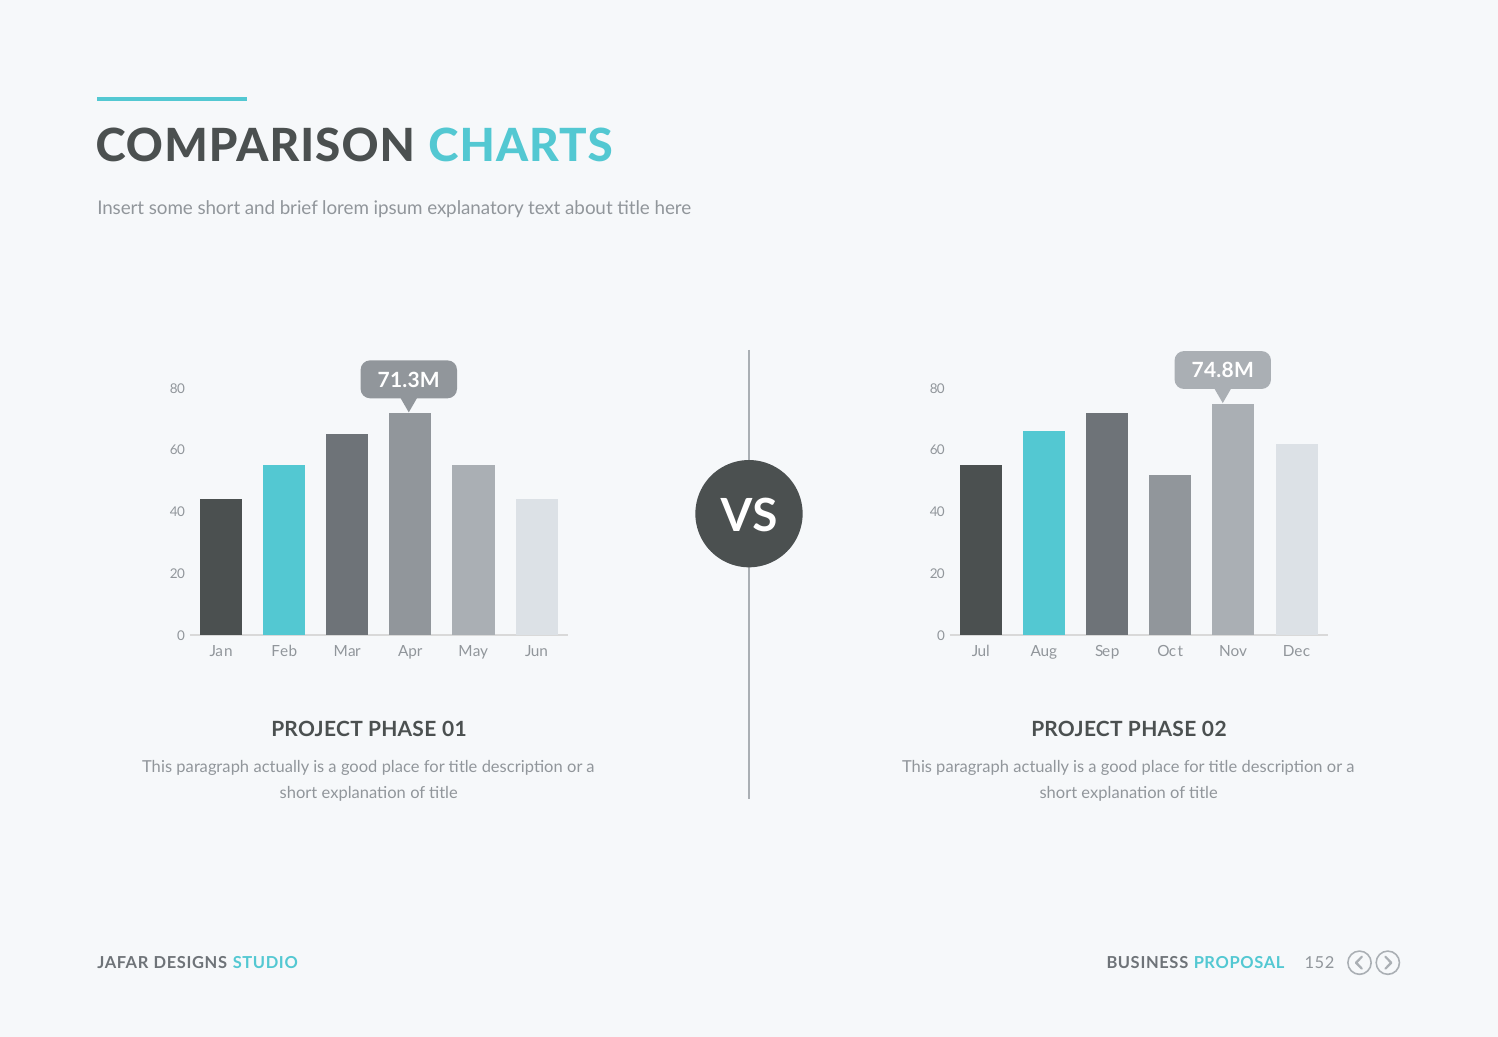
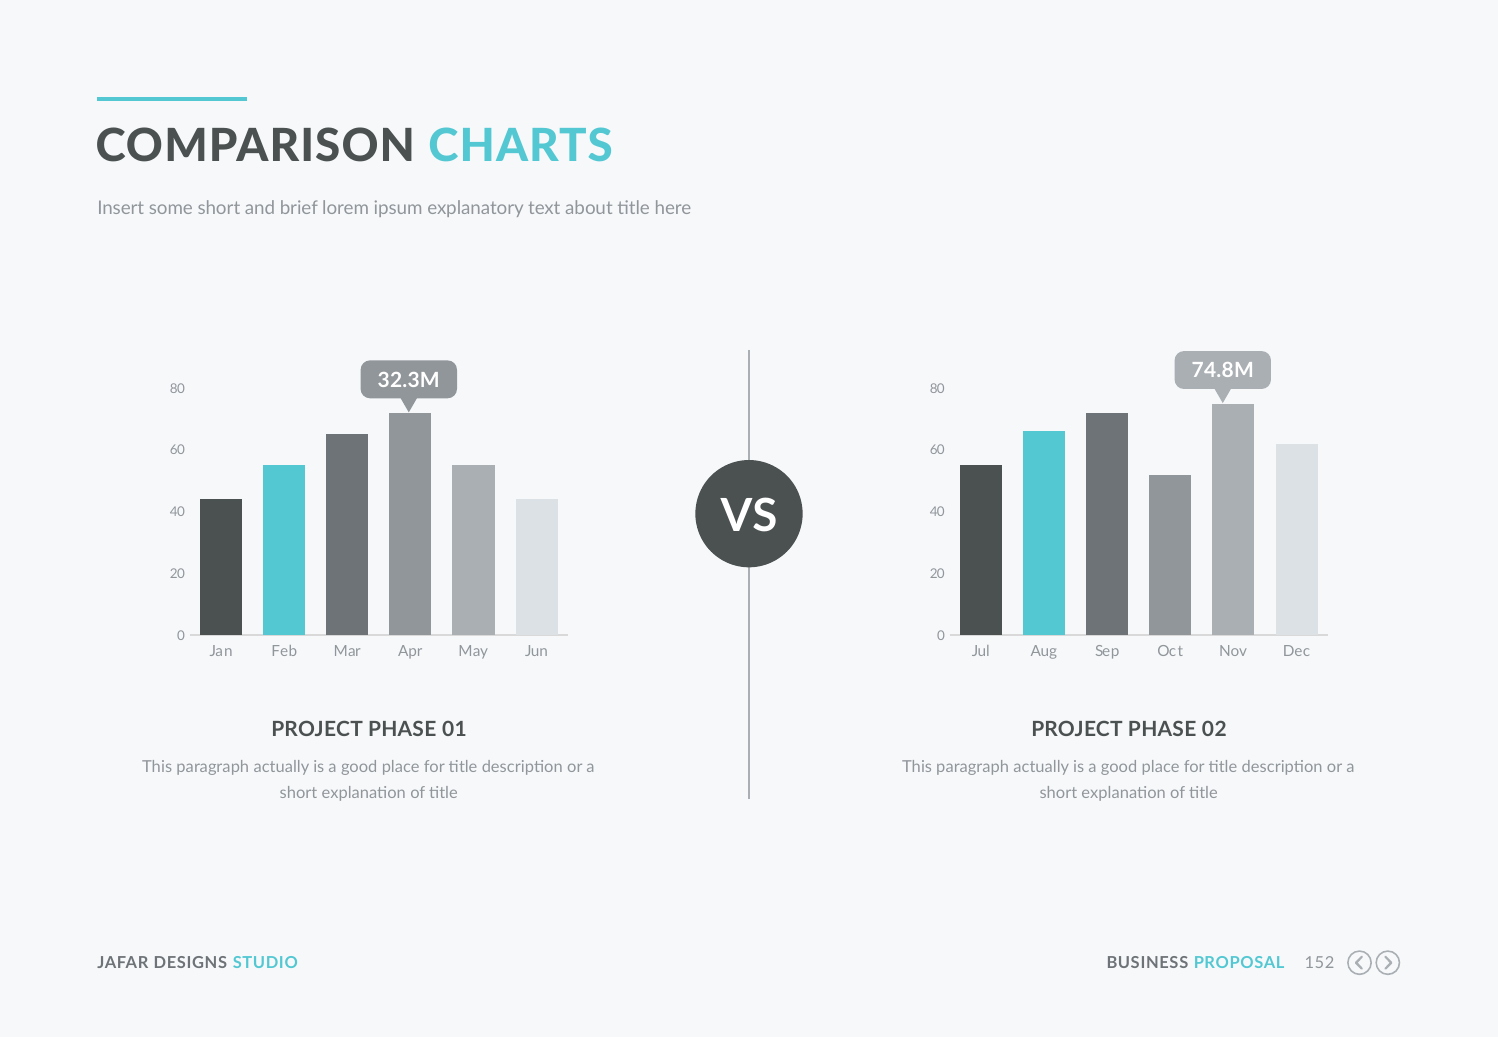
71.3M: 71.3M -> 32.3M (409, 380)
